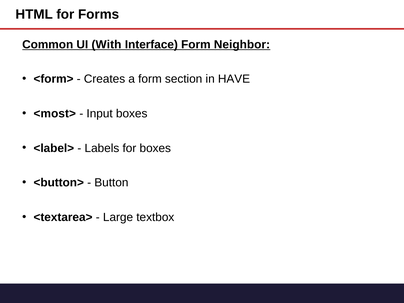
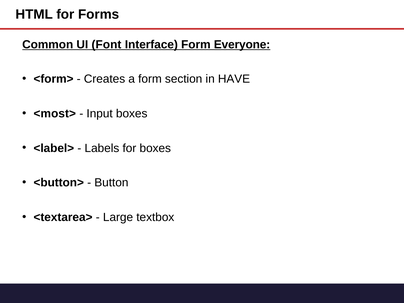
With: With -> Font (106, 45)
Neighbor: Neighbor -> Everyone (242, 45)
